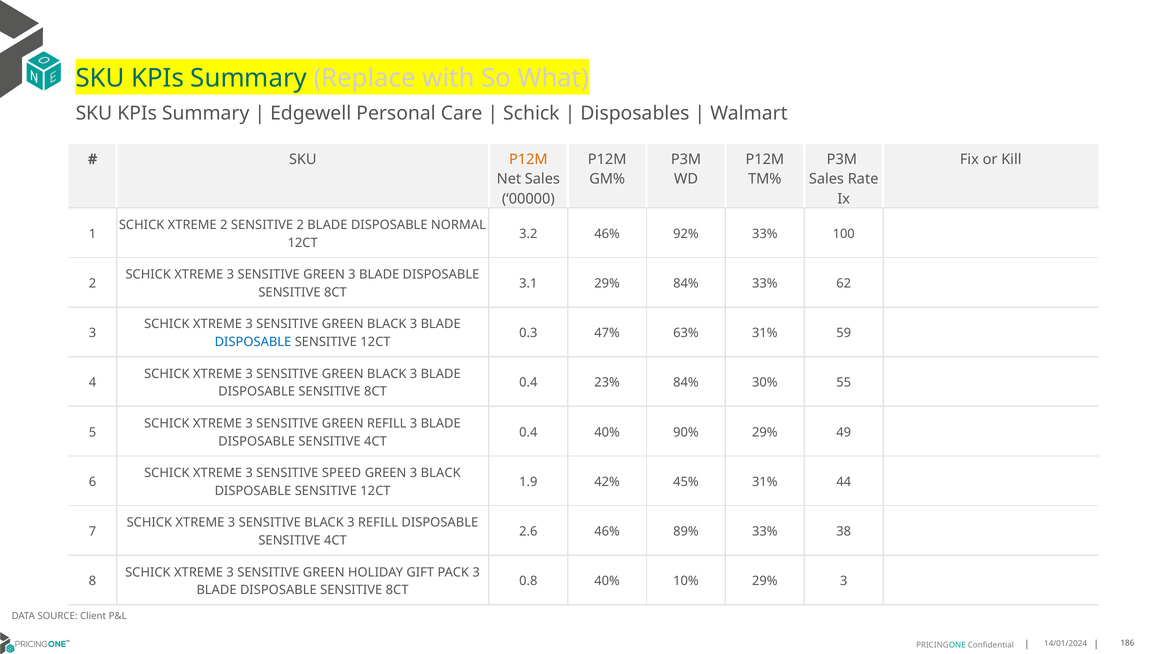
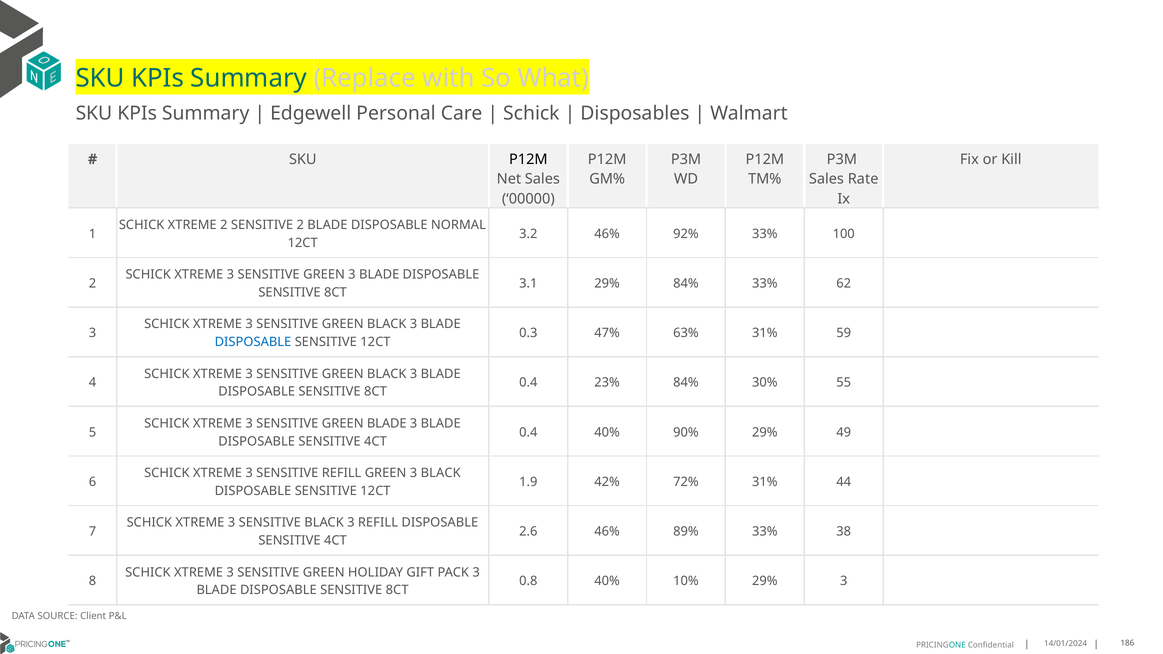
P12M colour: orange -> black (528, 159)
GREEN REFILL: REFILL -> BLADE (387, 424)
SENSITIVE SPEED: SPEED -> REFILL (342, 473)
45%: 45% -> 72% (686, 482)
